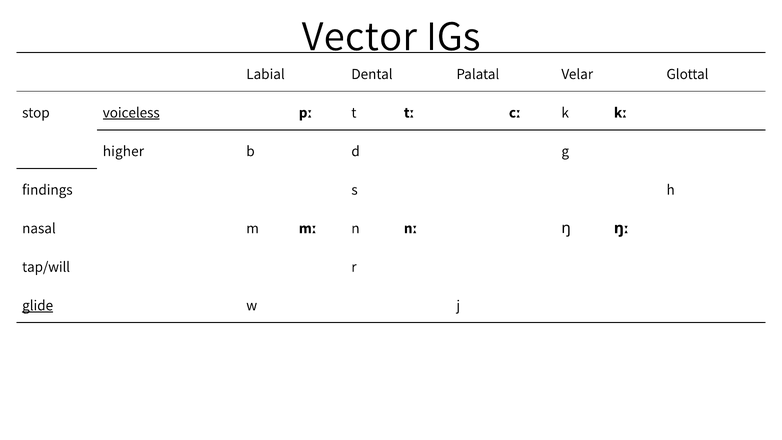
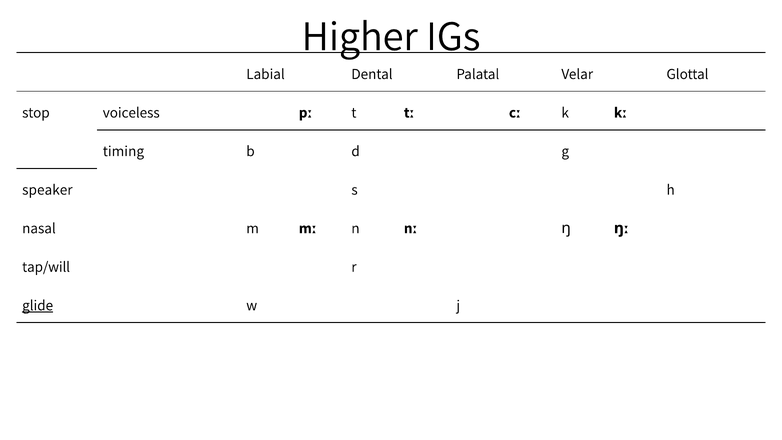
Vector: Vector -> Higher (360, 36)
voiceless underline: present -> none (131, 112)
higher: higher -> timing (123, 151)
findings: findings -> speaker (47, 190)
